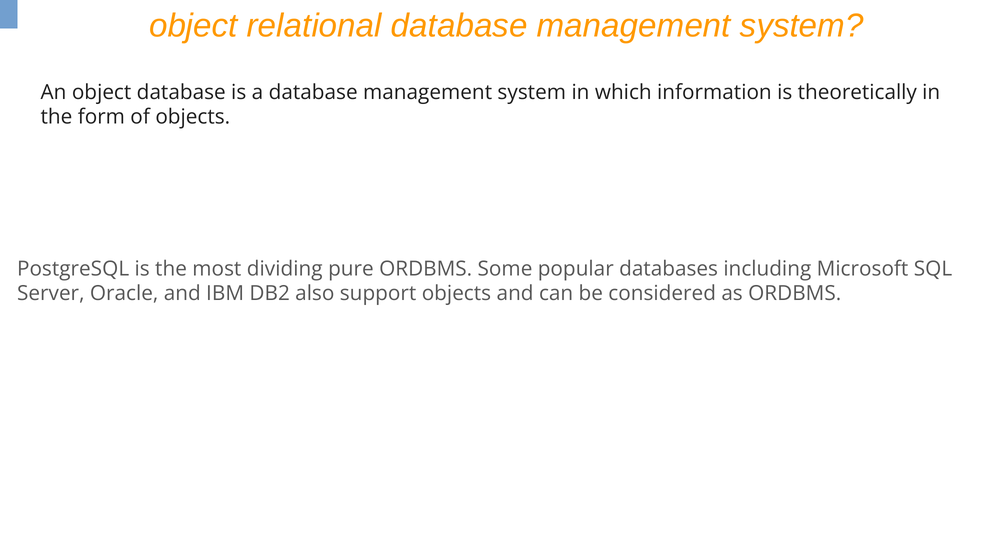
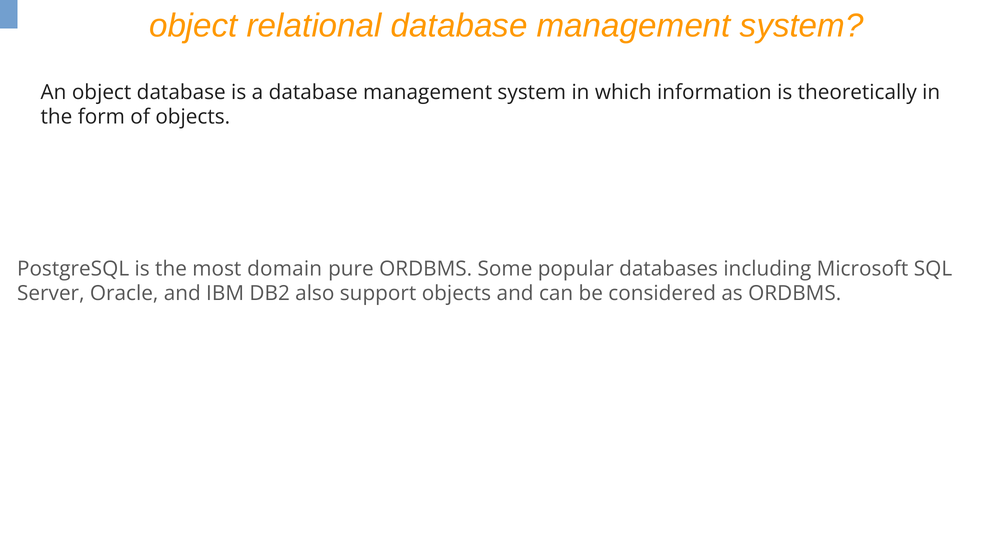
dividing: dividing -> domain (285, 269)
